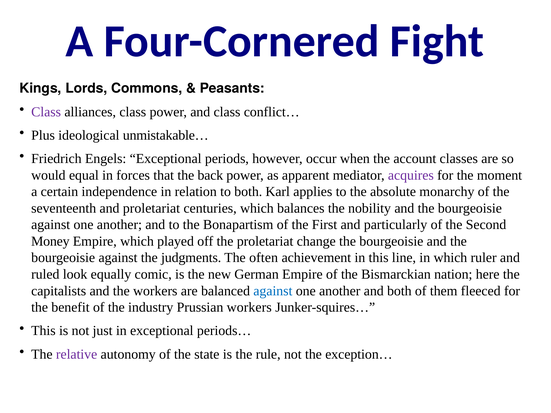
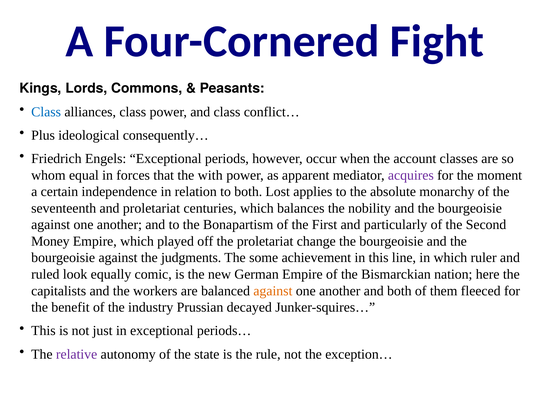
Class colour: purple -> blue (46, 112)
unmistakable…: unmistakable… -> consequently… (166, 135)
would: would -> whom (48, 175)
back: back -> with (210, 175)
Karl: Karl -> Lost (278, 192)
often: often -> some (264, 258)
against colour: blue -> orange (273, 291)
Prussian workers: workers -> decayed (249, 308)
